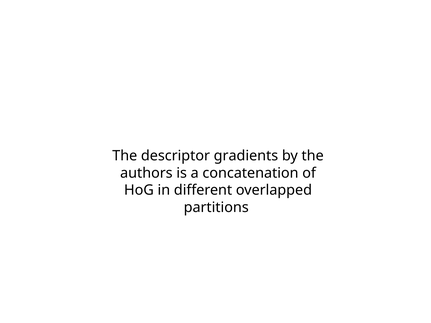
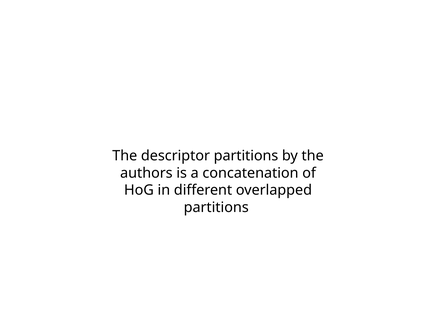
descriptor gradients: gradients -> partitions (246, 156)
